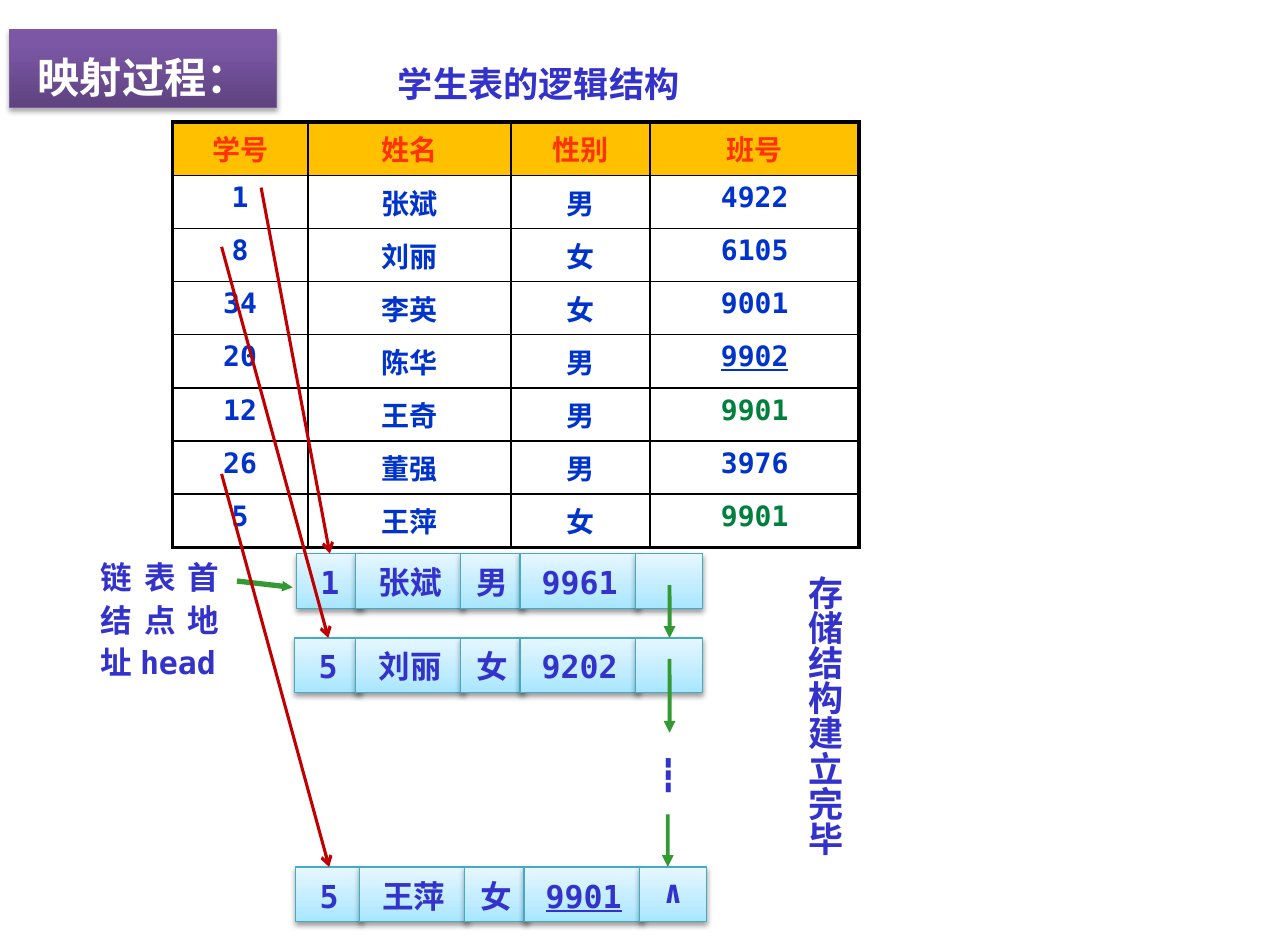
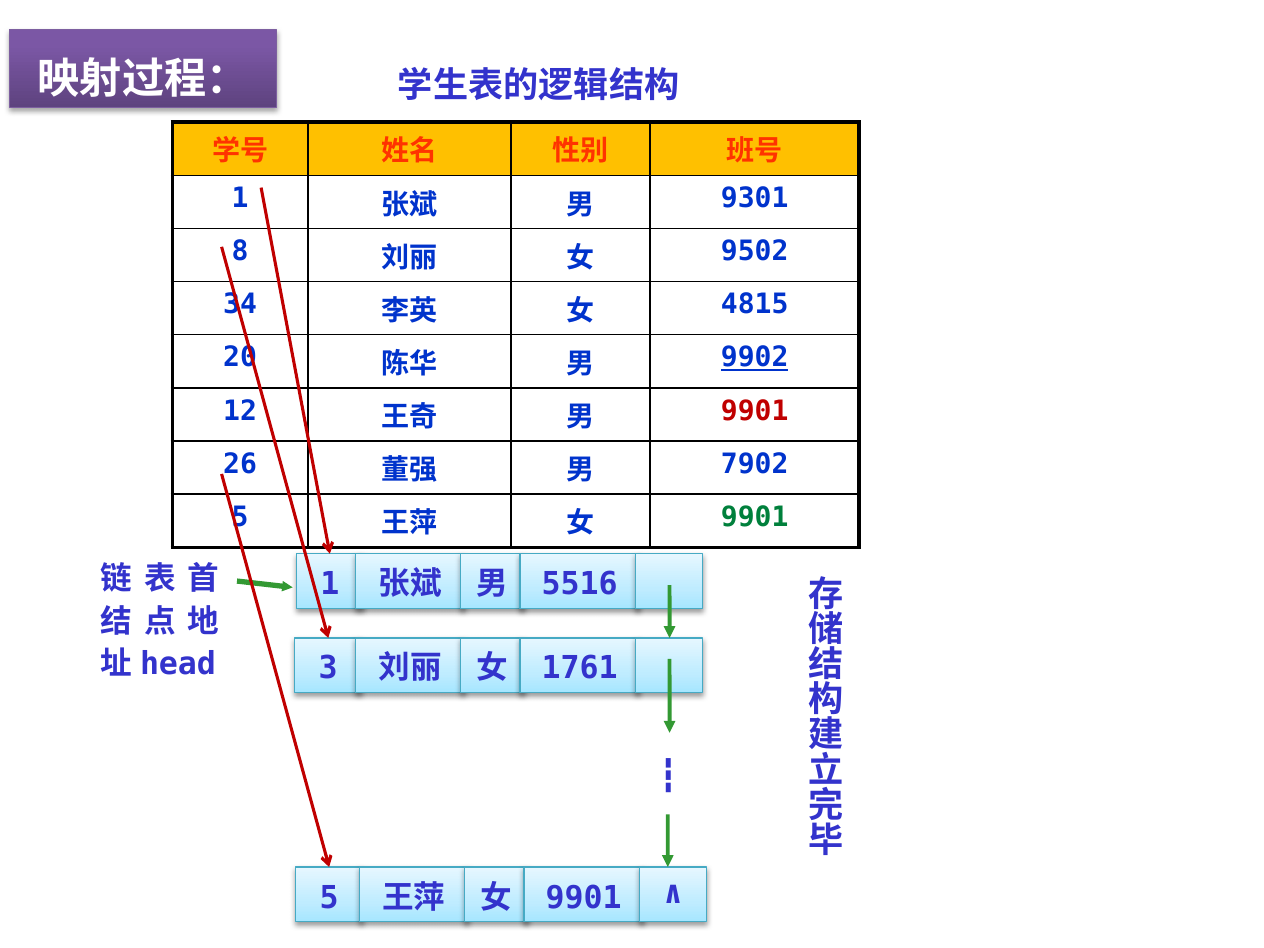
4922: 4922 -> 9301 (755, 198)
6105: 6105 -> 9502 (755, 251)
9001: 9001 -> 4815 (755, 305)
9901 colour: green -> red (755, 411)
3976: 3976 -> 7902 (755, 464)
9961: 9961 -> 5516 (580, 584)
5: 5 -> 3 (328, 669)
9202: 9202 -> 1761 (580, 669)
9901 underline: present -> none (584, 898)
